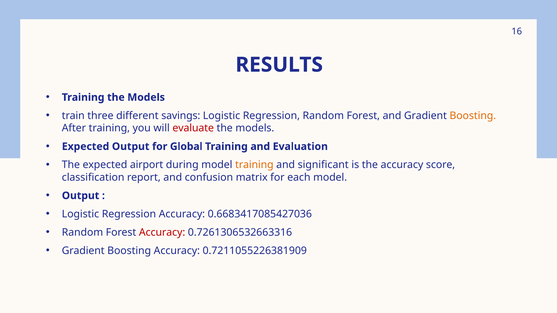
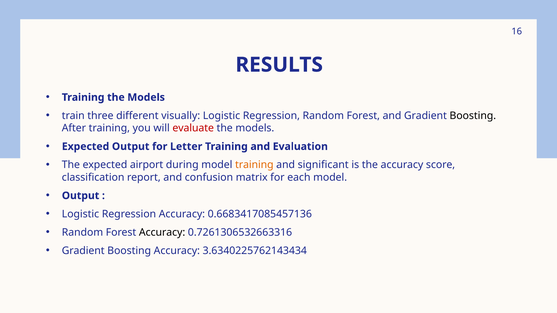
savings: savings -> visually (181, 116)
Boosting colour: orange -> black (473, 116)
Global: Global -> Letter (186, 147)
0.6683417085427036: 0.6683417085427036 -> 0.6683417085457136 (260, 214)
Accuracy colour: red -> black (162, 233)
0.7211055226381909: 0.7211055226381909 -> 3.6340225762143434 (255, 251)
